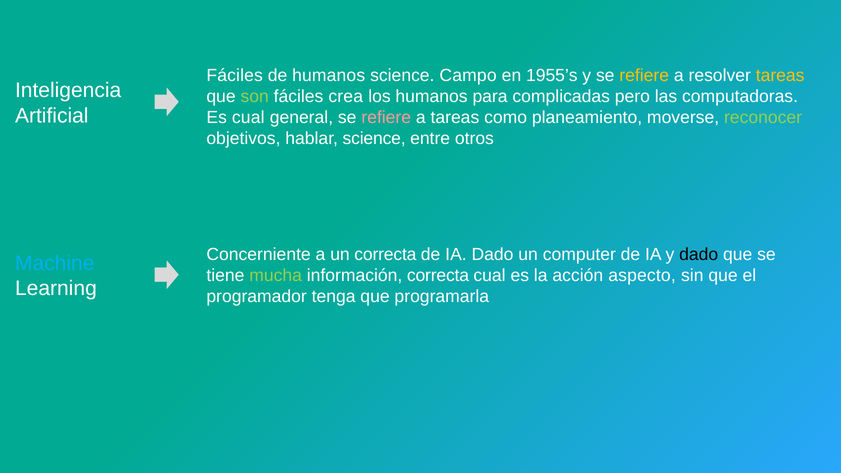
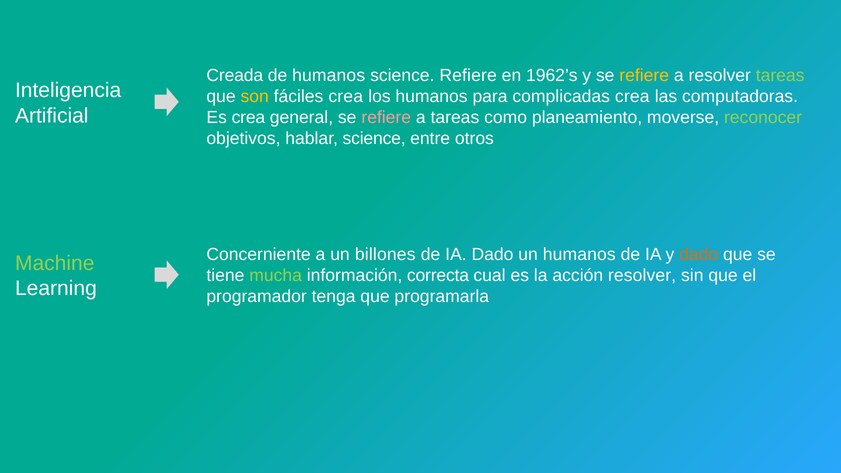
Fáciles: Fáciles -> Creada (235, 75)
science Campo: Campo -> Refiere (468, 75)
1955’s: 1955’s -> 1962’s (552, 75)
tareas colour: yellow -> light green (780, 75)
son colour: light green -> yellow (255, 96)
complicadas pero: pero -> crea (632, 96)
Es cual: cual -> crea (248, 117)
un correcta: correcta -> billones (385, 255)
un computer: computer -> humanos (579, 255)
dado colour: black -> orange (699, 255)
Machine colour: light blue -> light green (55, 263)
acción aspecto: aspecto -> resolver (642, 276)
